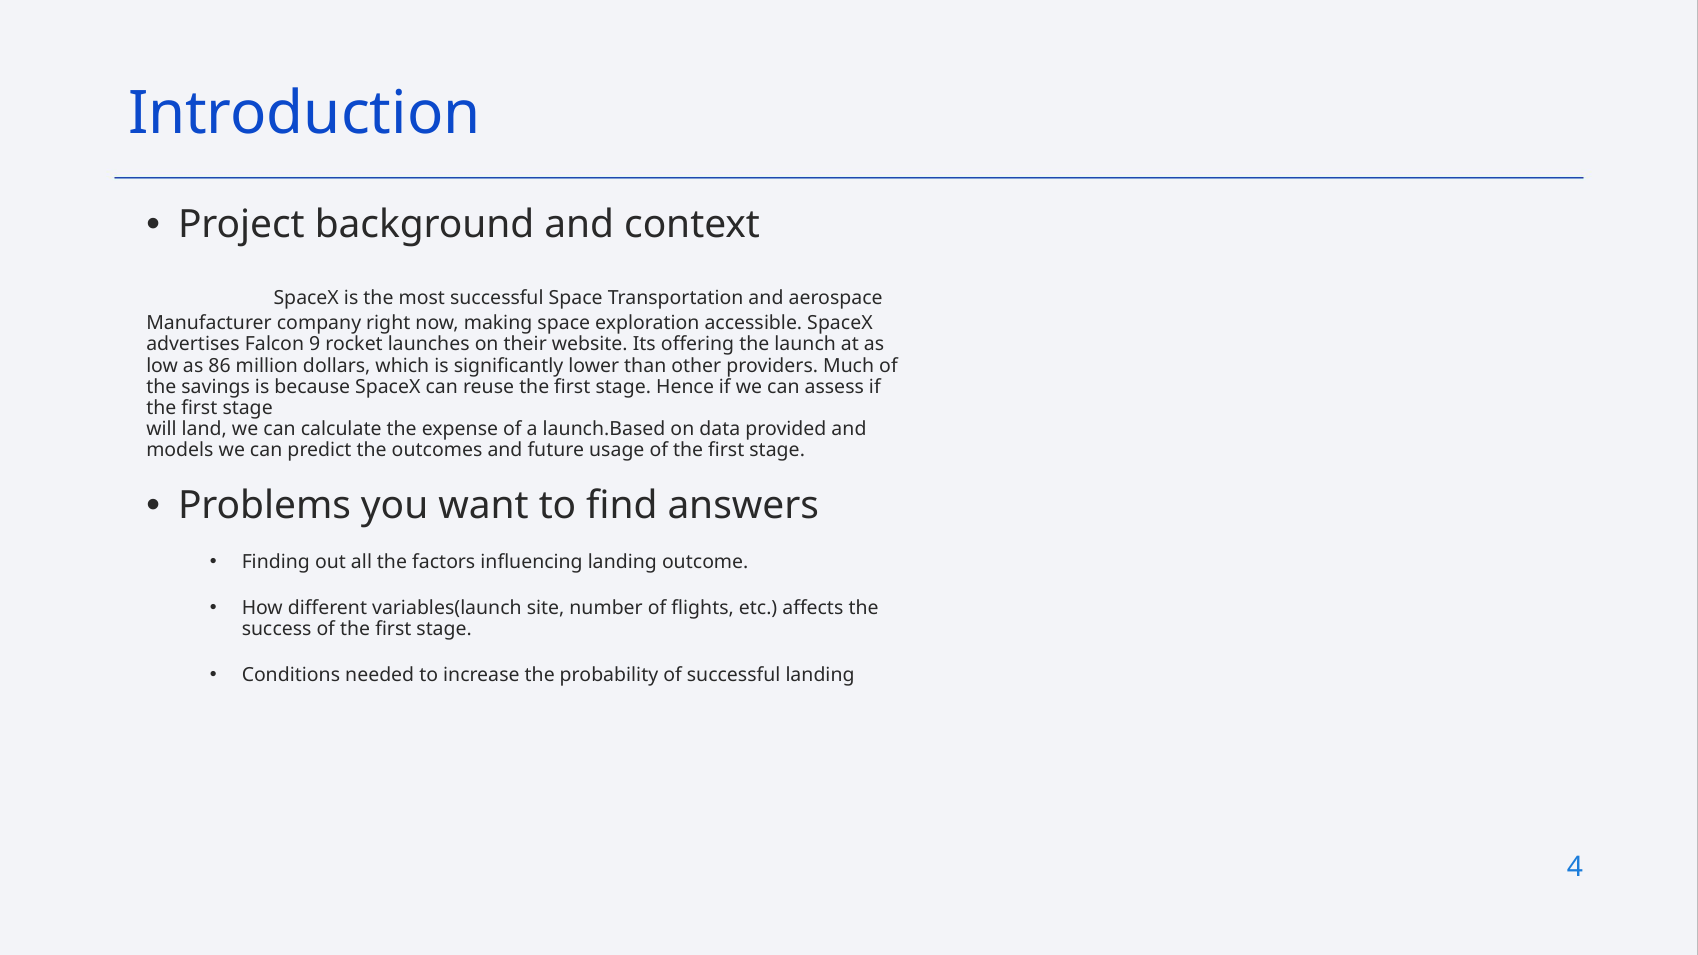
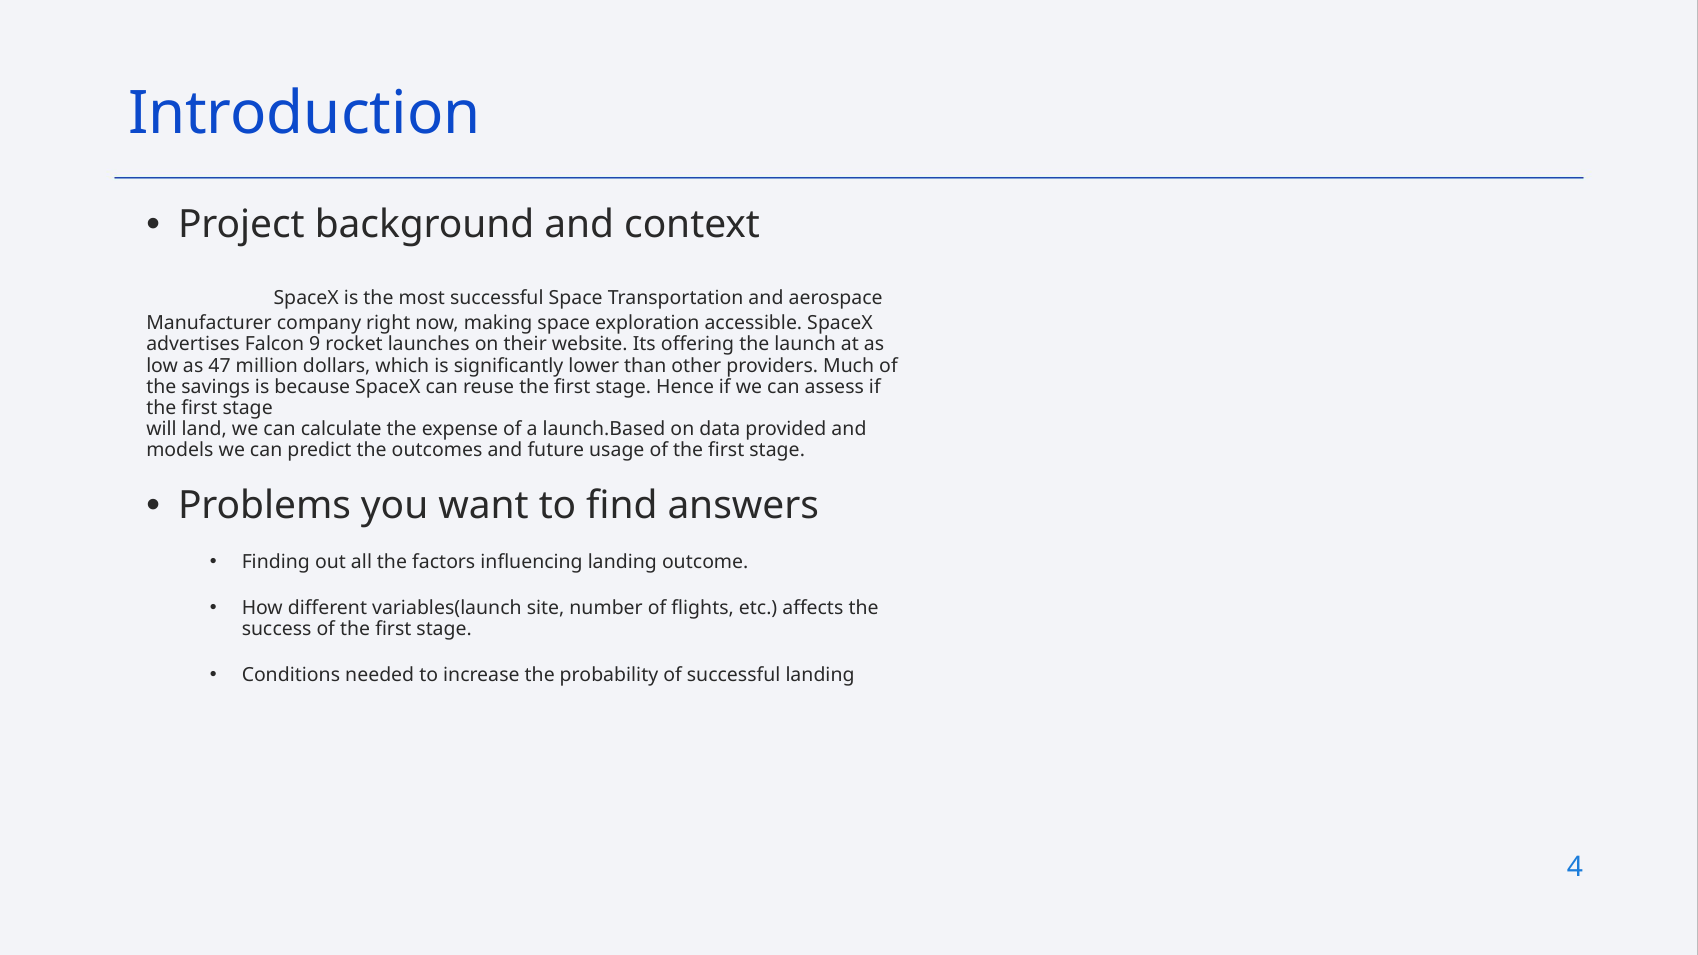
86: 86 -> 47 (220, 366)
